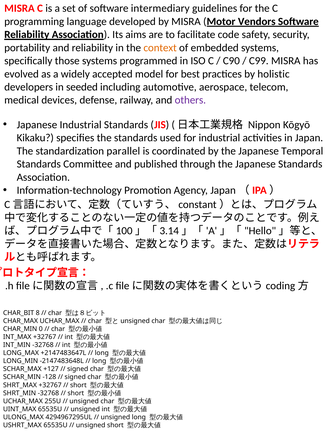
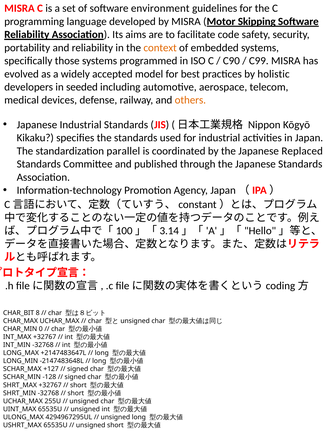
intermediary: intermediary -> environment (160, 8)
Vendors: Vendors -> Skipping (257, 21)
others colour: purple -> orange (190, 100)
Temporal: Temporal -> Replaced (302, 151)
